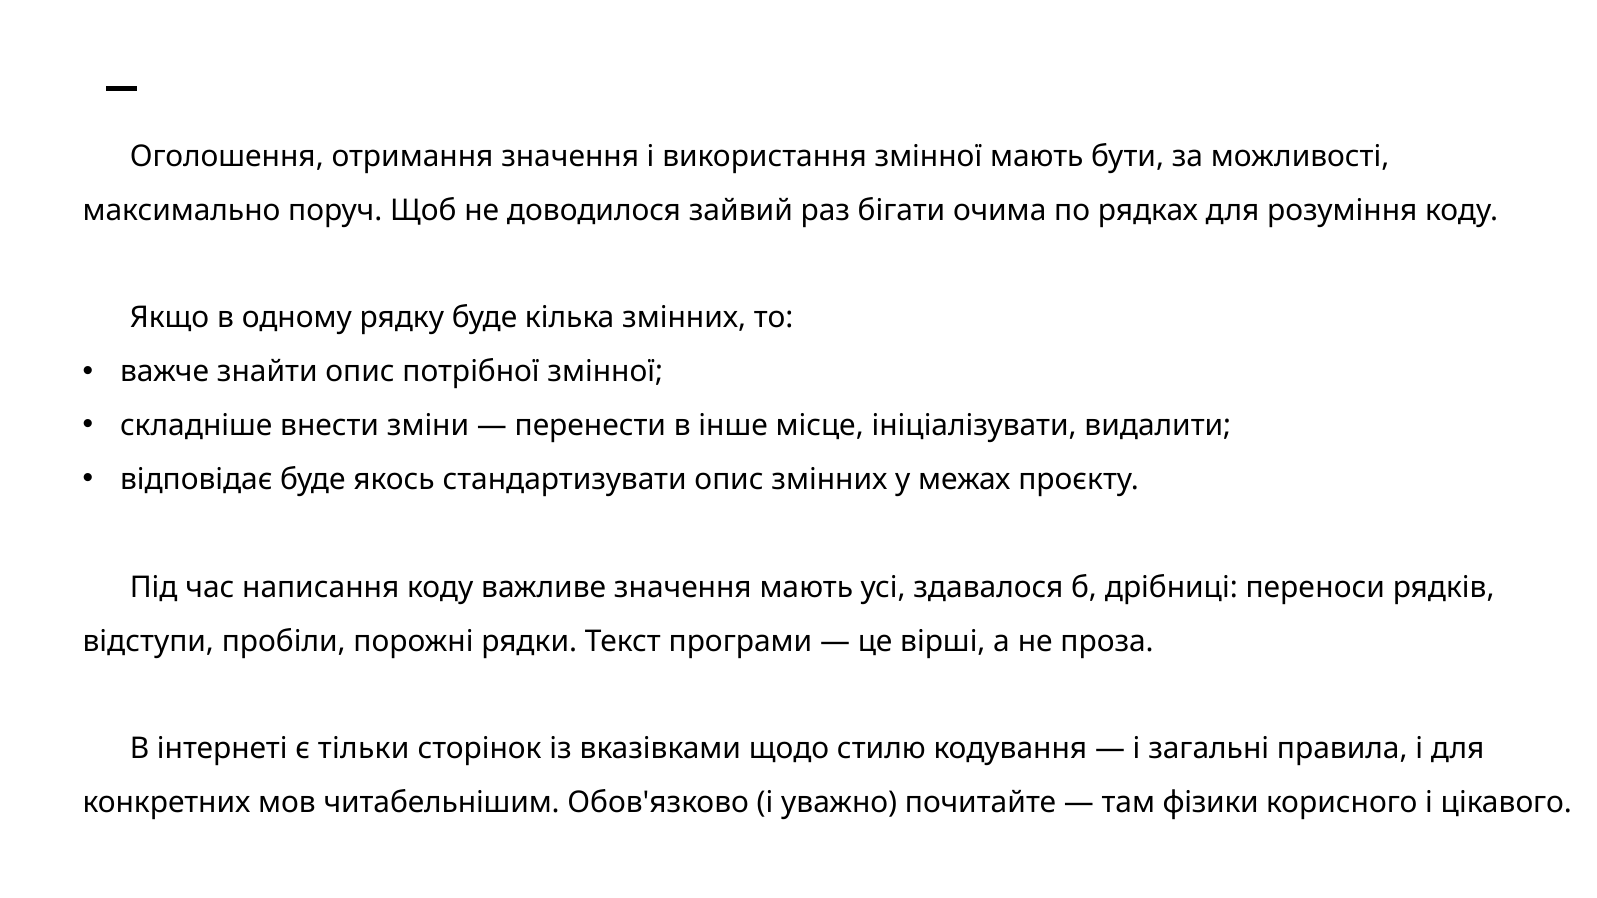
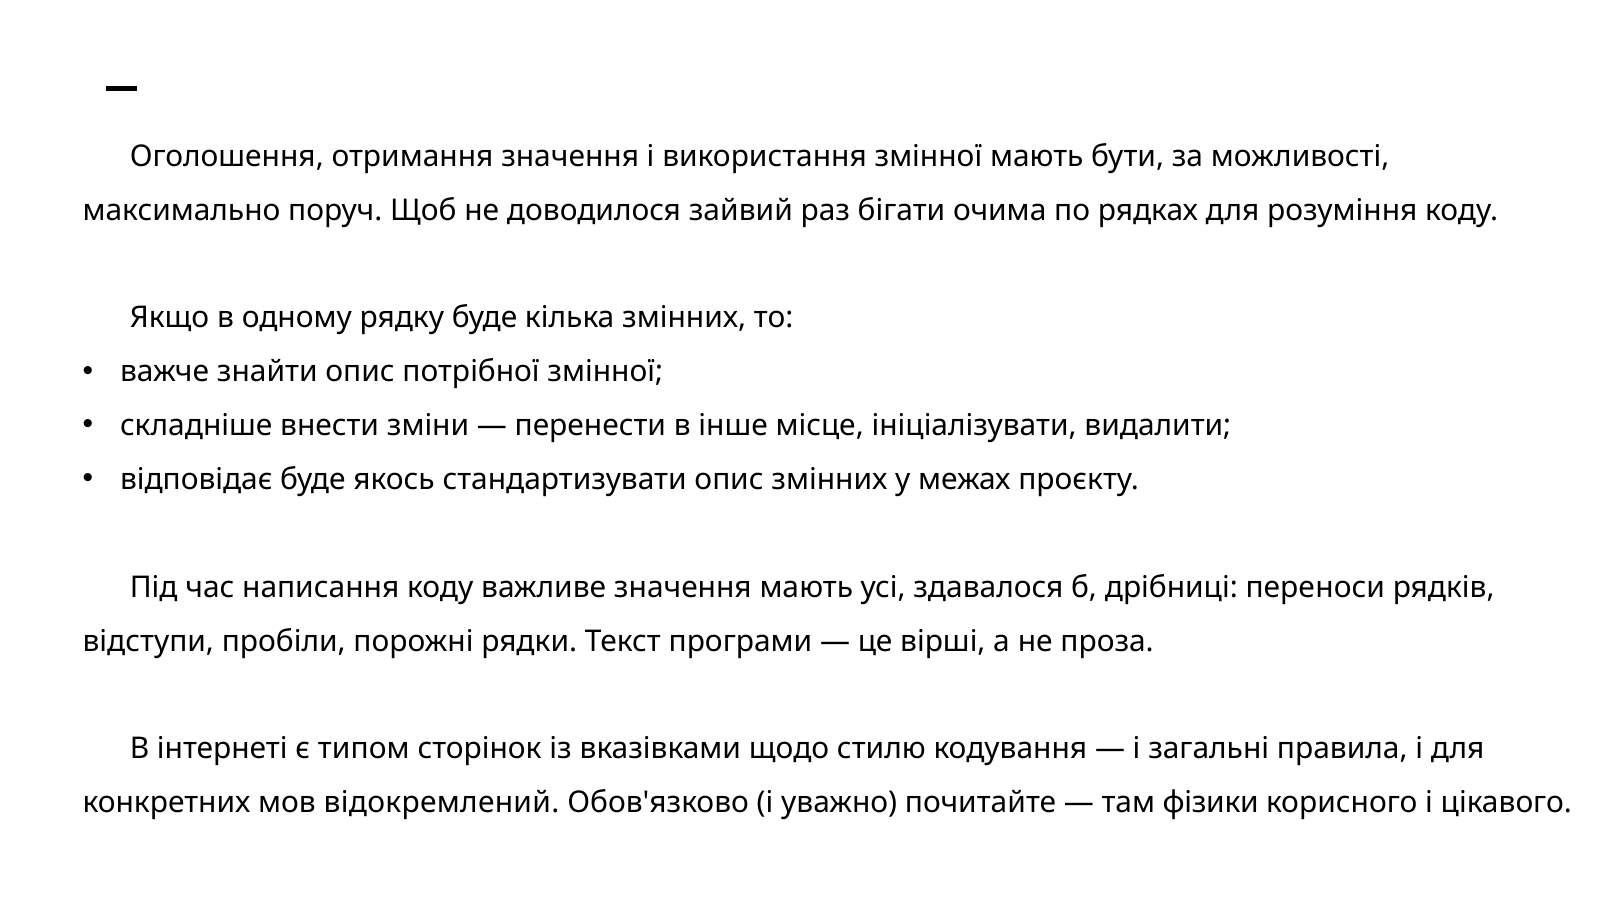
тільки: тільки -> типом (364, 749)
читабельнішим: читабельнішим -> відокремлений (441, 803)
